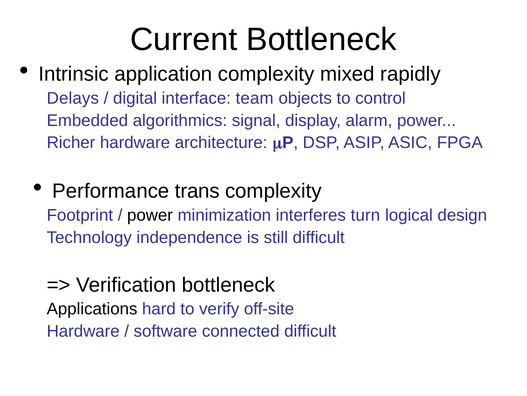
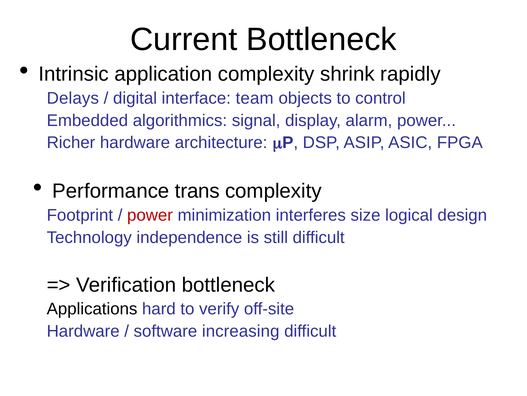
mixed: mixed -> shrink (347, 74)
power colour: black -> red (150, 215)
turn: turn -> size (366, 215)
connected: connected -> increasing (241, 331)
